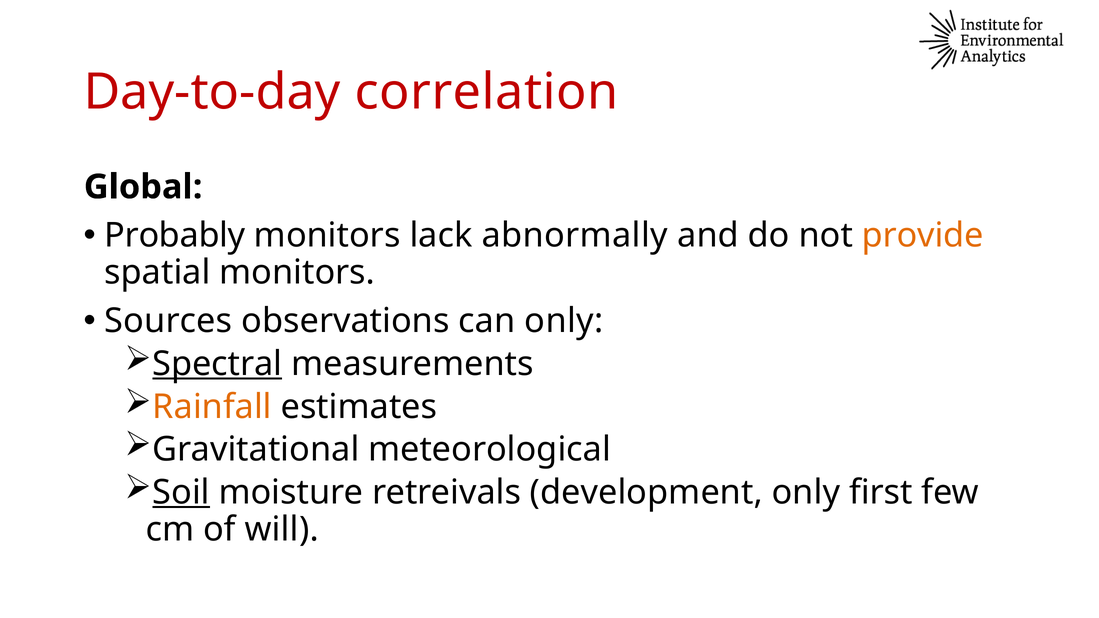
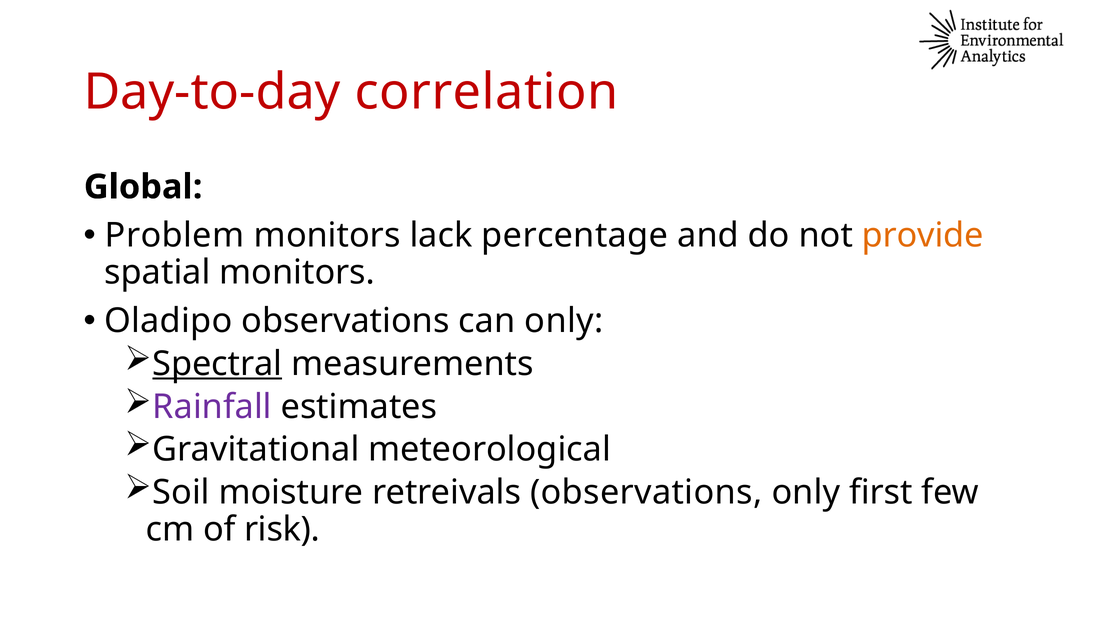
Probably: Probably -> Problem (175, 236)
abnormally: abnormally -> percentage (575, 236)
Sources: Sources -> Oladipo (168, 321)
Rainfall colour: orange -> purple (212, 407)
Soil underline: present -> none (181, 492)
retreivals development: development -> observations (646, 492)
will: will -> risk (282, 529)
